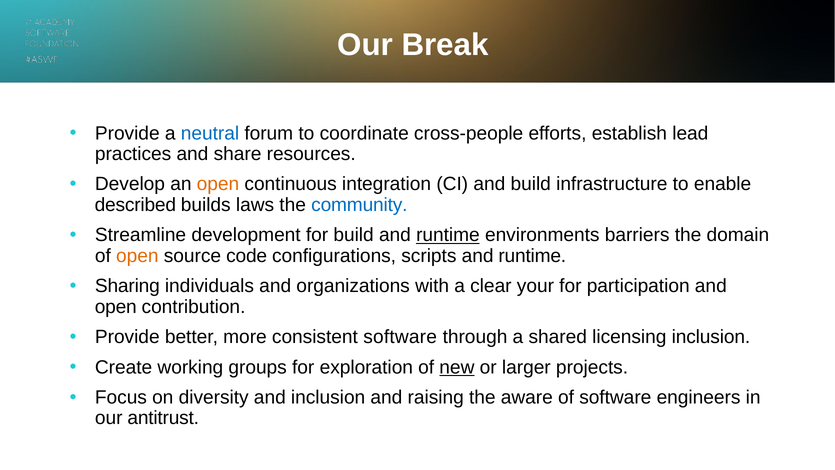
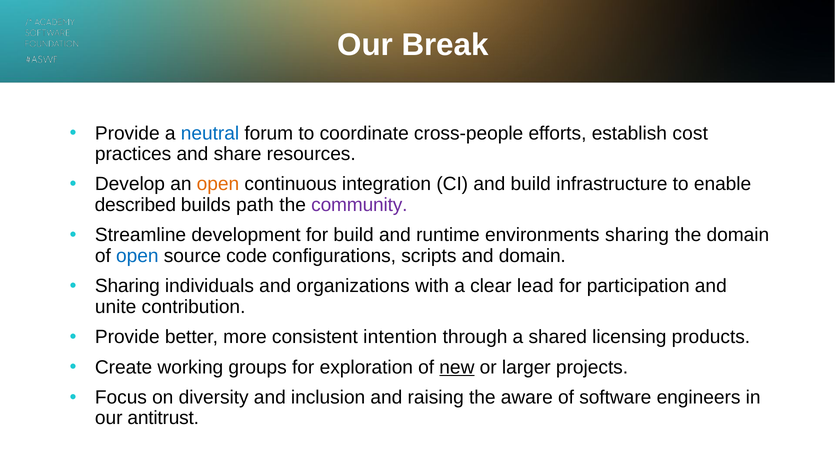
lead: lead -> cost (690, 133)
laws: laws -> path (255, 205)
community colour: blue -> purple (359, 205)
runtime underline: present -> none (448, 235)
environments barriers: barriers -> sharing (637, 235)
open colour: orange -> blue (137, 256)
scripts and runtime: runtime -> domain (532, 256)
your: your -> lead (535, 286)
open: open -> unite (116, 306)
consistent software: software -> intention (400, 337)
licensing inclusion: inclusion -> products (711, 337)
